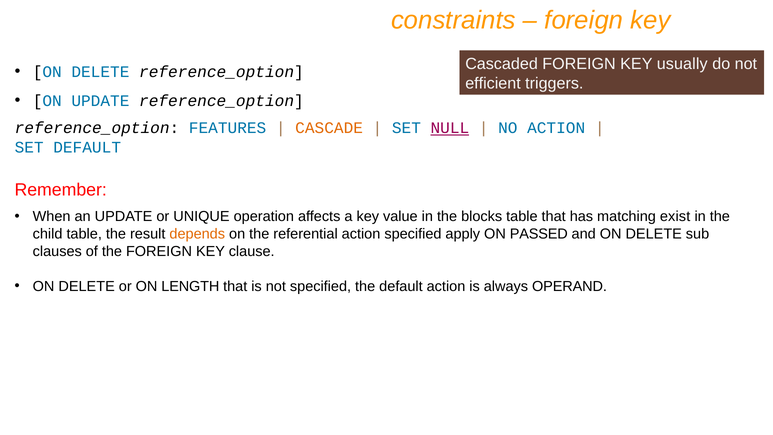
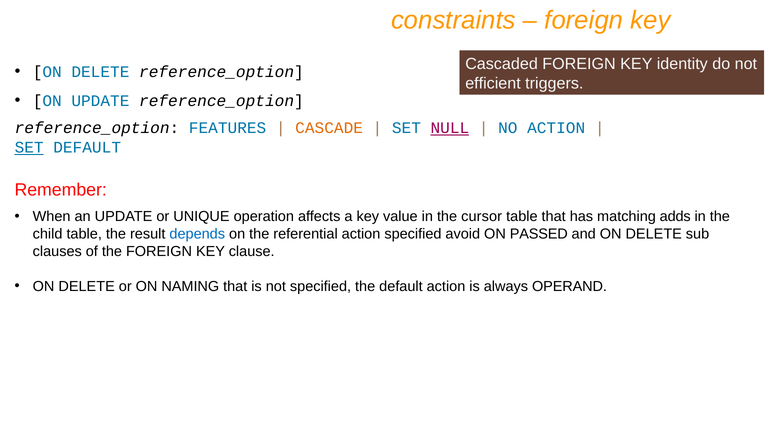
usually: usually -> identity (682, 64)
SET underline: none -> present (29, 147)
blocks: blocks -> cursor (482, 217)
exist: exist -> adds (675, 217)
depends colour: orange -> blue (197, 234)
apply: apply -> avoid (463, 234)
LENGTH: LENGTH -> NAMING (190, 286)
